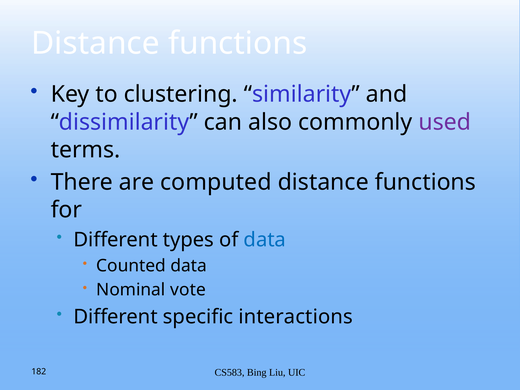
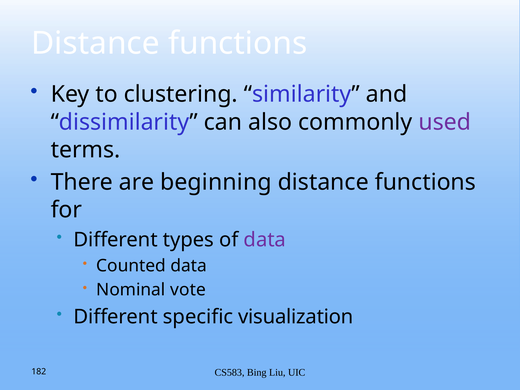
computed: computed -> beginning (216, 182)
data colour: blue -> purple (265, 240)
interactions: interactions -> visualization (296, 317)
